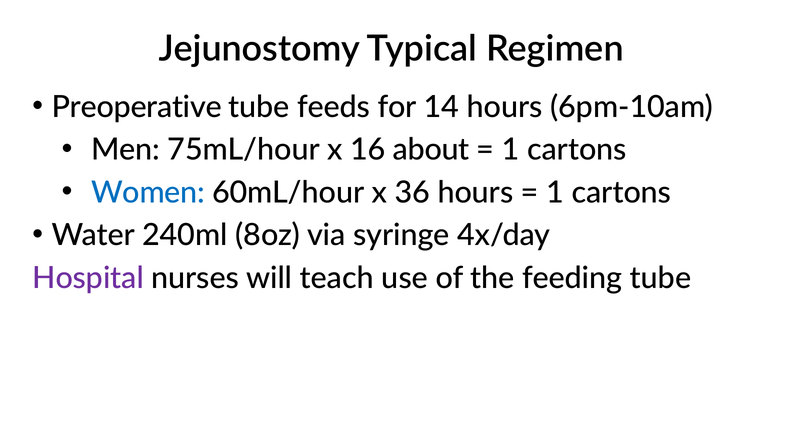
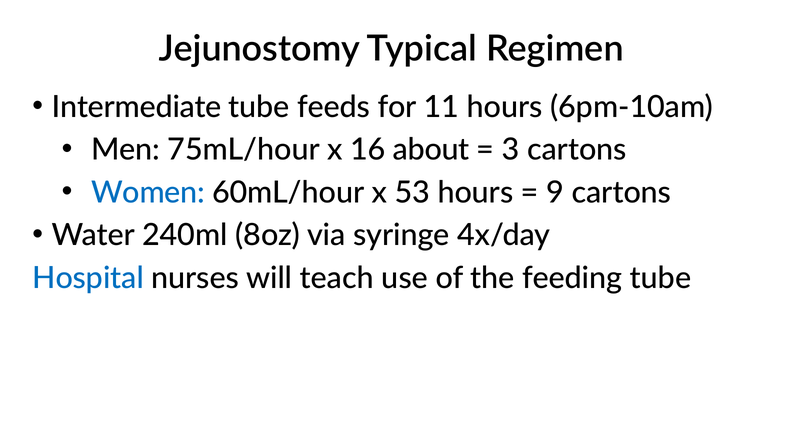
Preoperative: Preoperative -> Intermediate (137, 107)
14: 14 -> 11 (441, 107)
1: 1 -> 3 (511, 150)
36: 36 -> 53 (412, 192)
1: 1 -> 9 (555, 192)
Hospital colour: purple -> blue (88, 278)
